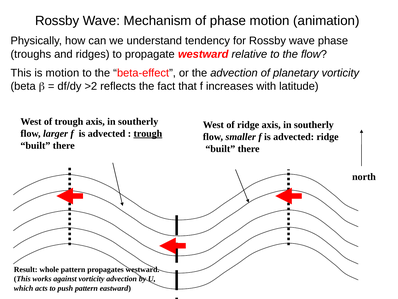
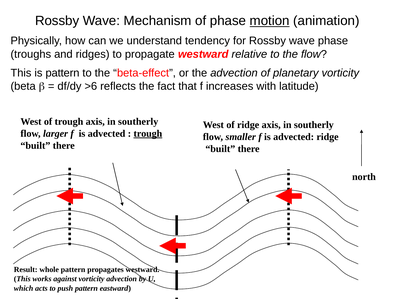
motion underline: none -> present (270, 21)
is motion: motion -> pattern (62, 73)
>2: >2 -> >6 (91, 86)
